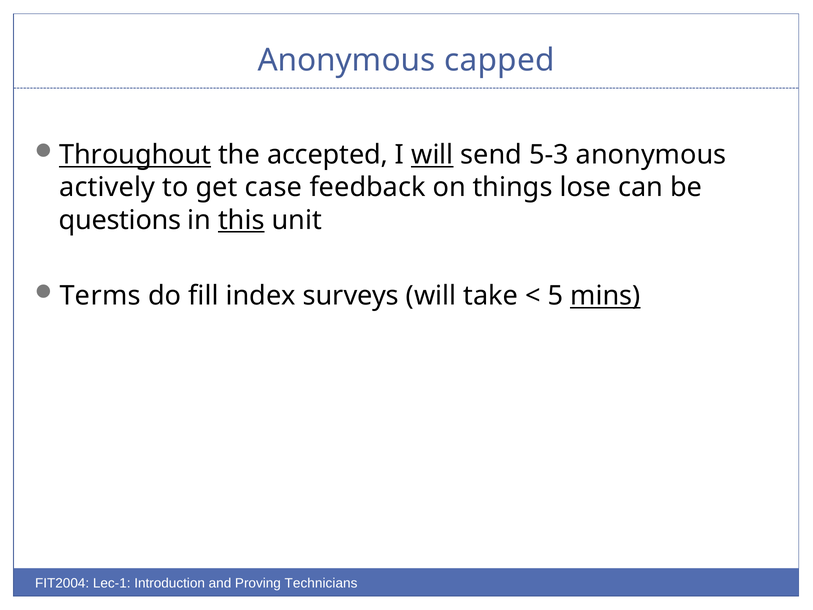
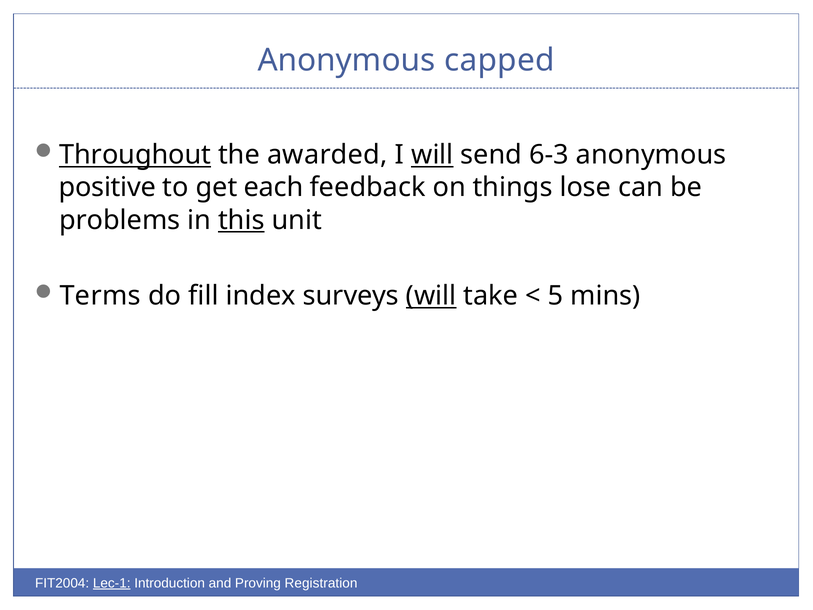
accepted: accepted -> awarded (327, 155)
5-3: 5-3 -> 6-3 (549, 155)
actively: actively -> positive (107, 187)
case: case -> each (274, 187)
questions: questions -> problems (120, 220)
will underline: none -> present (431, 296)
mins underline: present -> none (605, 296)
Lec-1 underline: none -> present (112, 583)
Technicians: Technicians -> Registration (321, 583)
